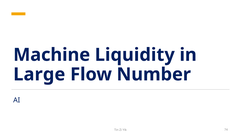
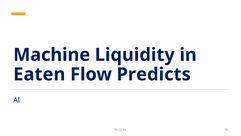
Large: Large -> Eaten (39, 74)
Number: Number -> Predicts (154, 74)
